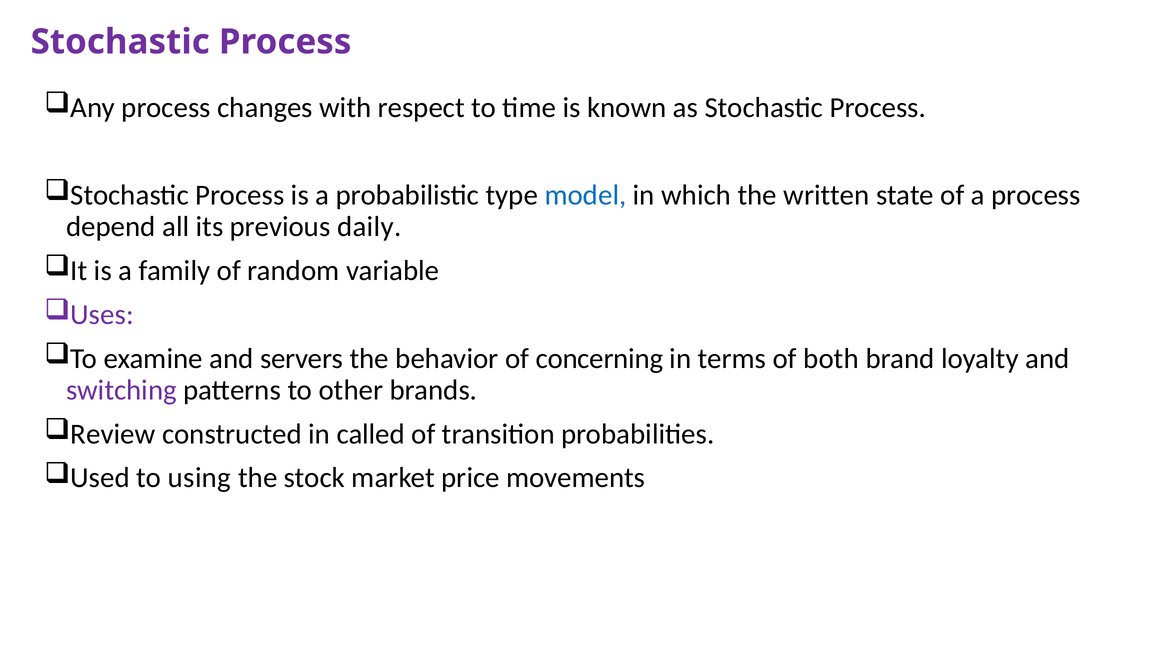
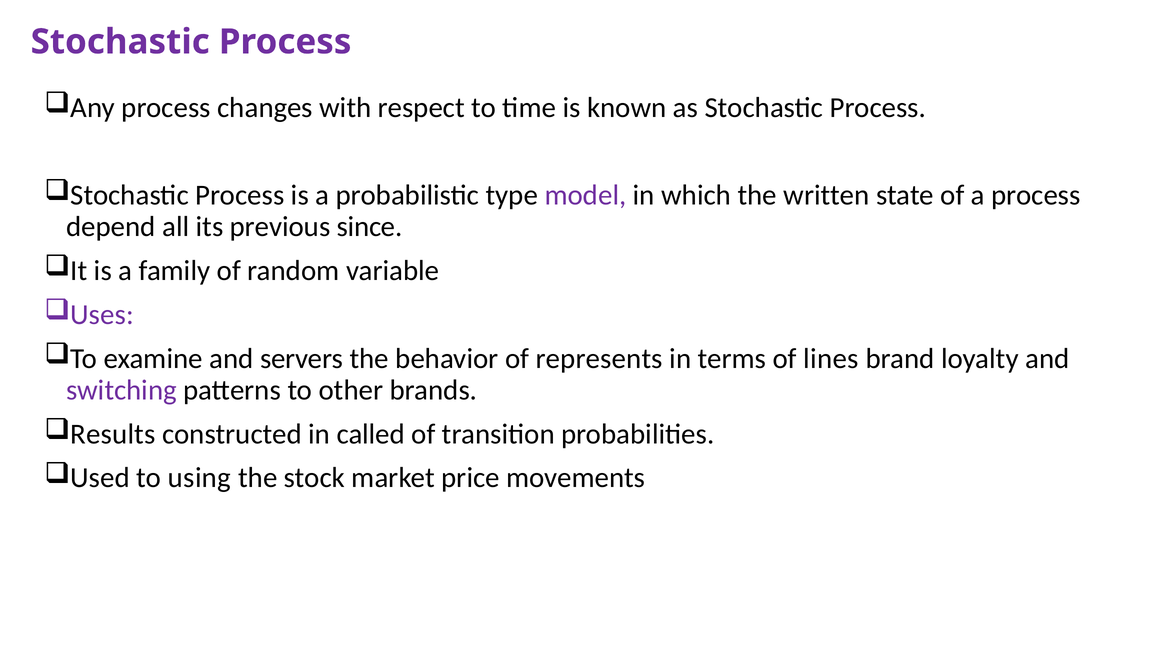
model colour: blue -> purple (585, 195)
daily: daily -> since (370, 227)
concerning: concerning -> represents (599, 358)
both: both -> lines (831, 358)
Review: Review -> Results (113, 434)
